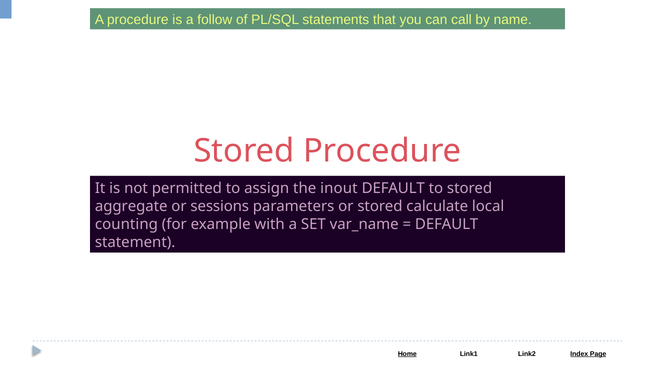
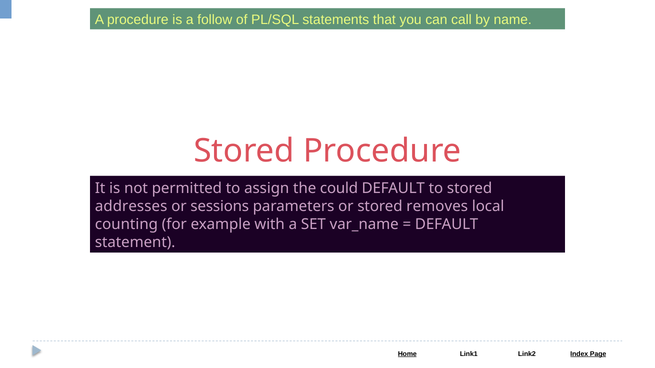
inout: inout -> could (339, 188)
aggregate: aggregate -> addresses (131, 206)
calculate: calculate -> removes (437, 206)
